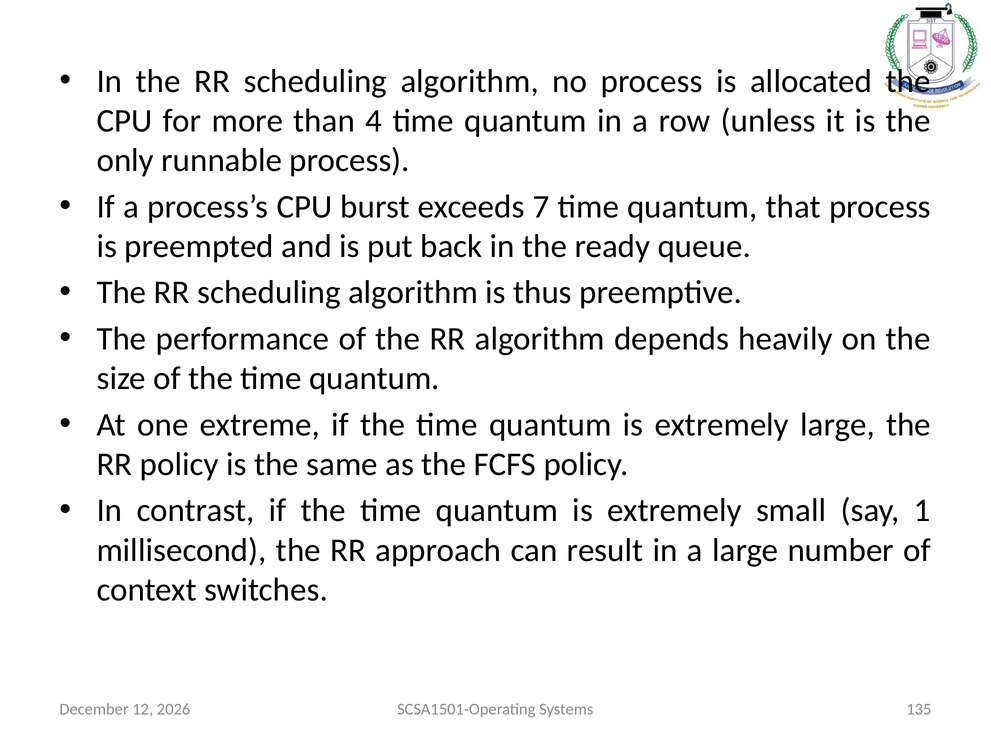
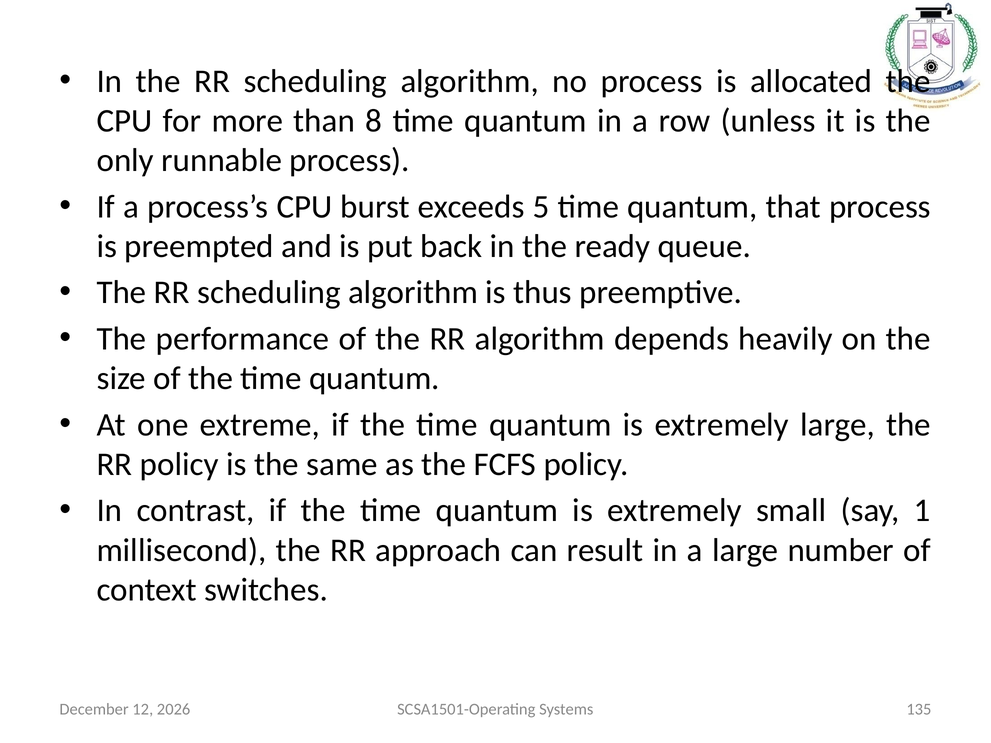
4: 4 -> 8 (374, 121)
7: 7 -> 5 (541, 207)
